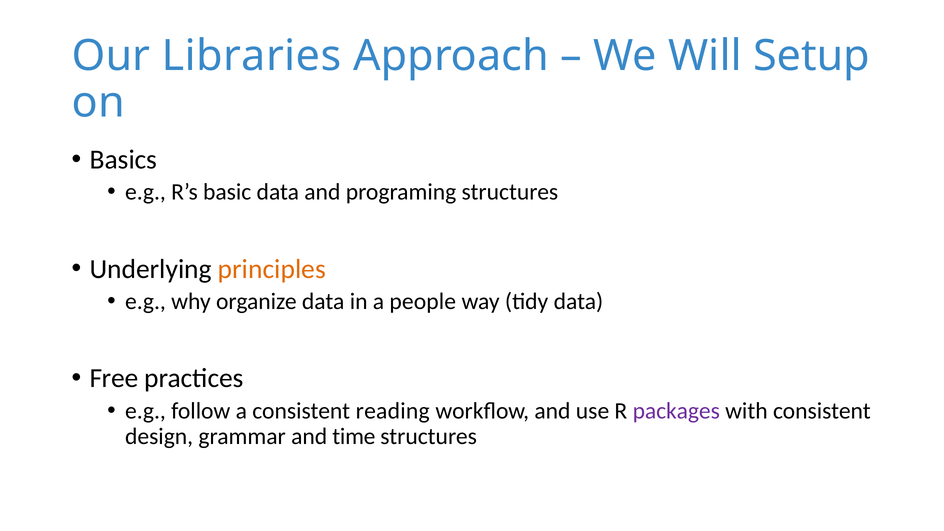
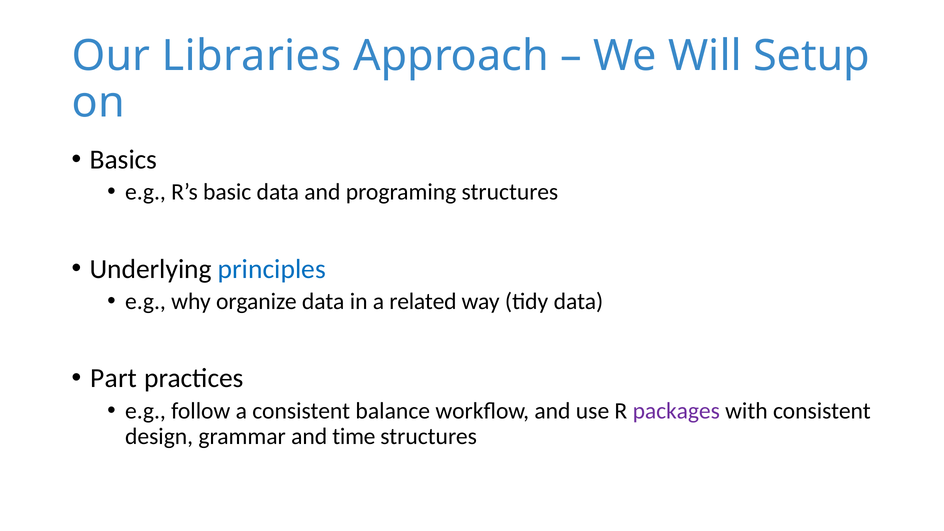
principles colour: orange -> blue (272, 269)
people: people -> related (423, 301)
Free: Free -> Part (114, 378)
reading: reading -> balance (393, 411)
